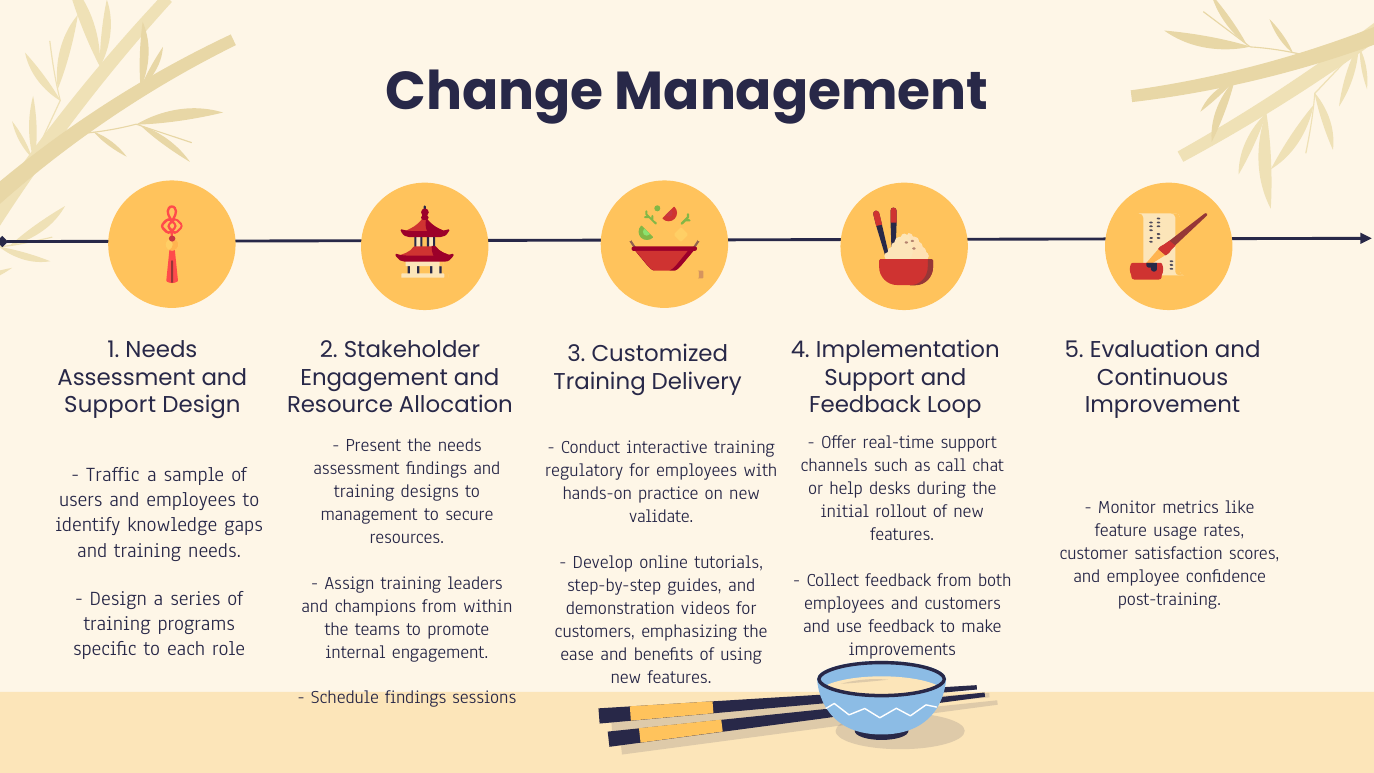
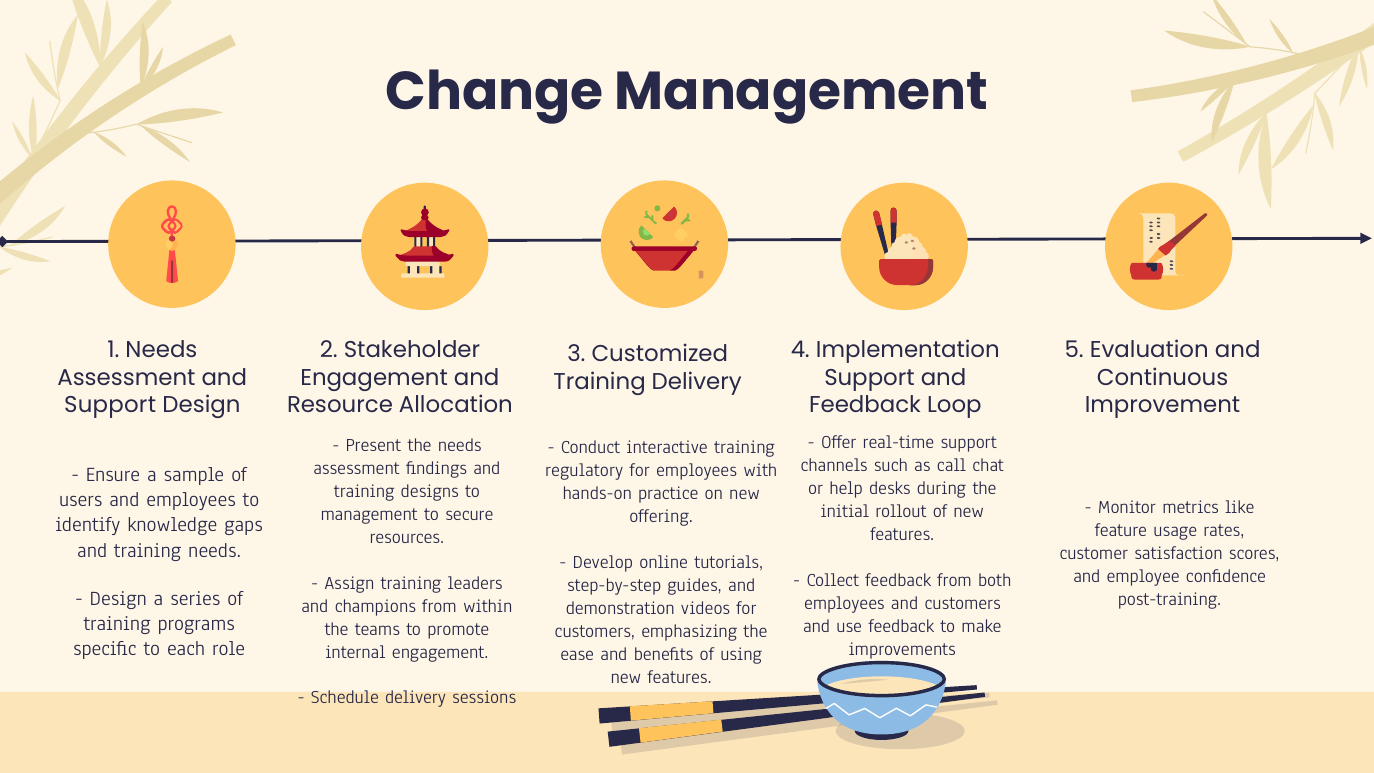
Traffic: Traffic -> Ensure (113, 475)
validate: validate -> offering (661, 516)
Schedule findings: findings -> delivery (416, 697)
